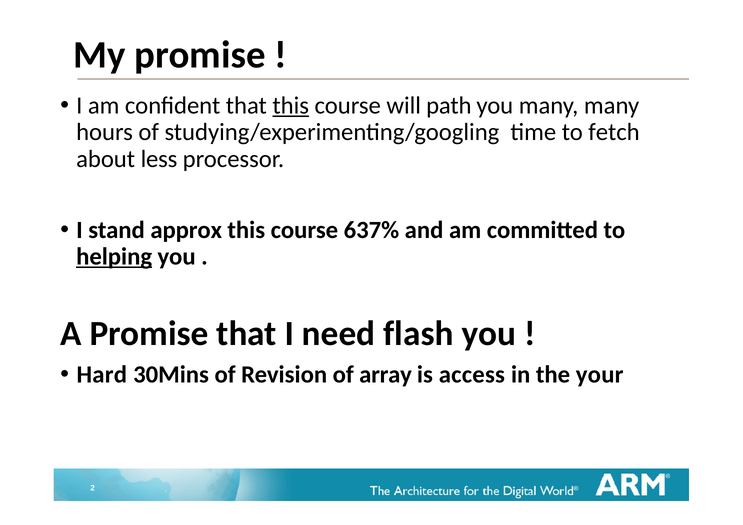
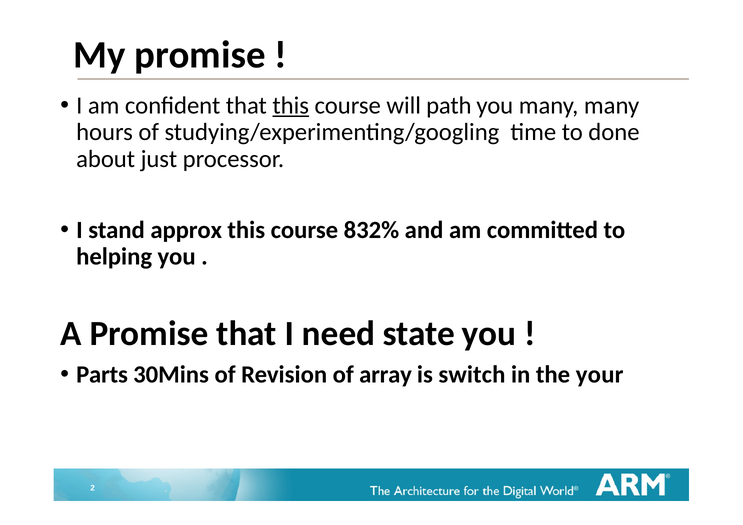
fetch: fetch -> done (614, 132)
less: less -> just (159, 159)
637%: 637% -> 832% (371, 230)
helping underline: present -> none (114, 257)
flash: flash -> state (419, 333)
Hard: Hard -> Parts (102, 375)
access: access -> switch (472, 375)
